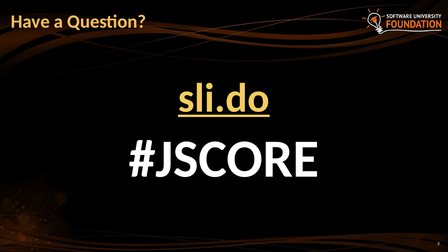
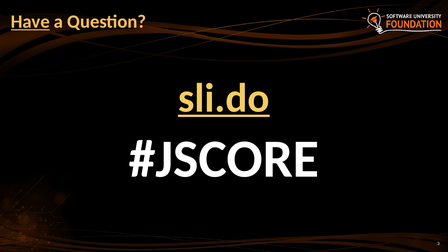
Have underline: none -> present (30, 22)
